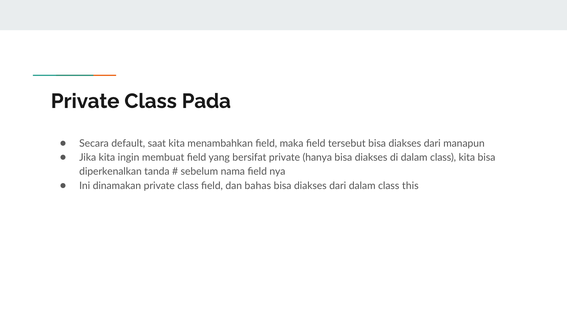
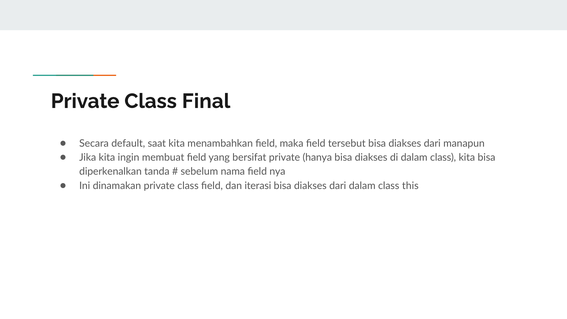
Pada: Pada -> Final (206, 101)
bahas: bahas -> iterasi (258, 186)
